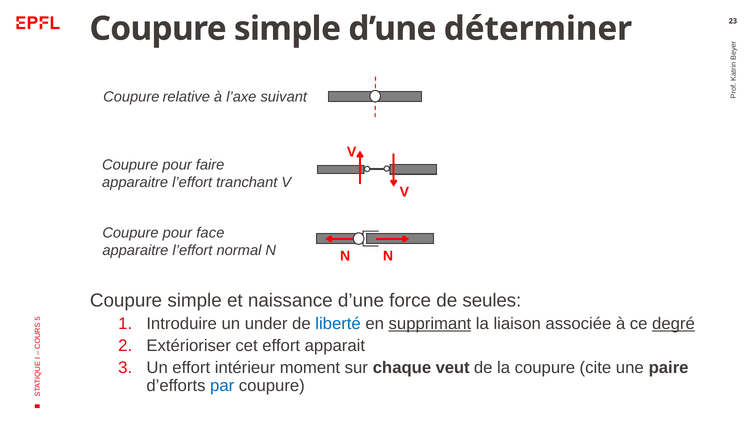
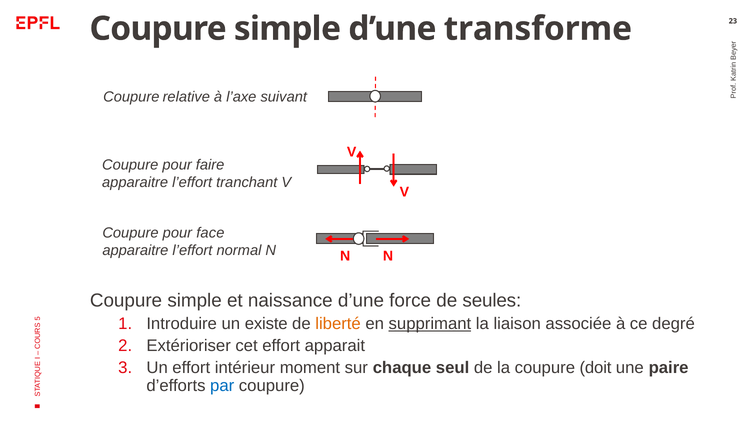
déterminer: déterminer -> transforme (538, 29)
under: under -> existe (266, 324)
liberté colour: blue -> orange (338, 324)
degré underline: present -> none (673, 324)
veut: veut -> seul (453, 368)
cite: cite -> doit (596, 368)
